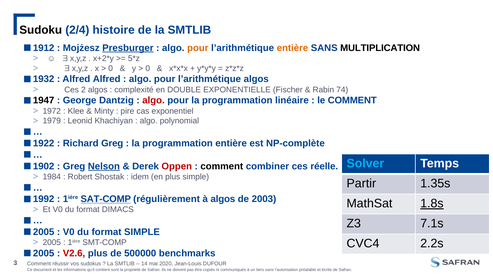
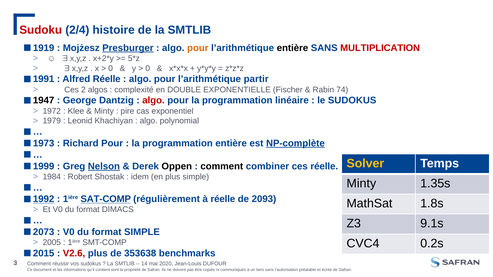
Sudoku colour: black -> red (41, 30)
1912: 1912 -> 1919 (44, 48)
entière colour: orange -> black (292, 48)
MULTIPLICATION colour: black -> red (380, 48)
1932: 1932 -> 1991 (44, 79)
Alfred Alfred: Alfred -> Réelle (107, 79)
l’arithmétique algos: algos -> partir (256, 79)
le COMMENT: COMMENT -> SUDOKUS (352, 101)
1922: 1922 -> 1973 (44, 143)
Richard Greg: Greg -> Pour (112, 143)
NP-complète underline: none -> present (295, 143)
Solver colour: light blue -> yellow (365, 164)
1902: 1902 -> 1999 (44, 166)
Oppen colour: red -> black (177, 166)
Partir: Partir -> Minty (361, 184)
1992 underline: none -> present (44, 199)
à algos: algos -> réelle (223, 199)
2003: 2003 -> 2093 (264, 199)
1.8s underline: present -> none (432, 204)
7.1s: 7.1s -> 9.1s (432, 224)
2005: 2005 -> 2073 (44, 232)
2.2s: 2.2s -> 0.2s (432, 244)
2005: 2005 -> 2015 (44, 254)
500000: 500000 -> 353638 (140, 254)
